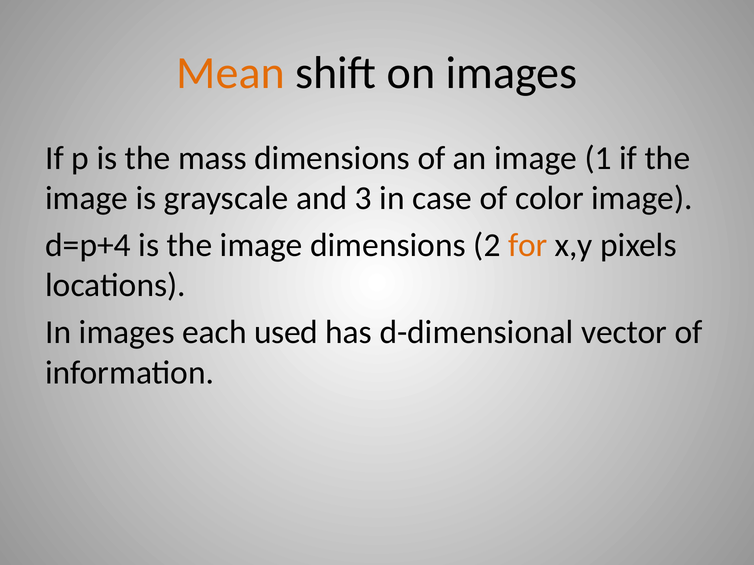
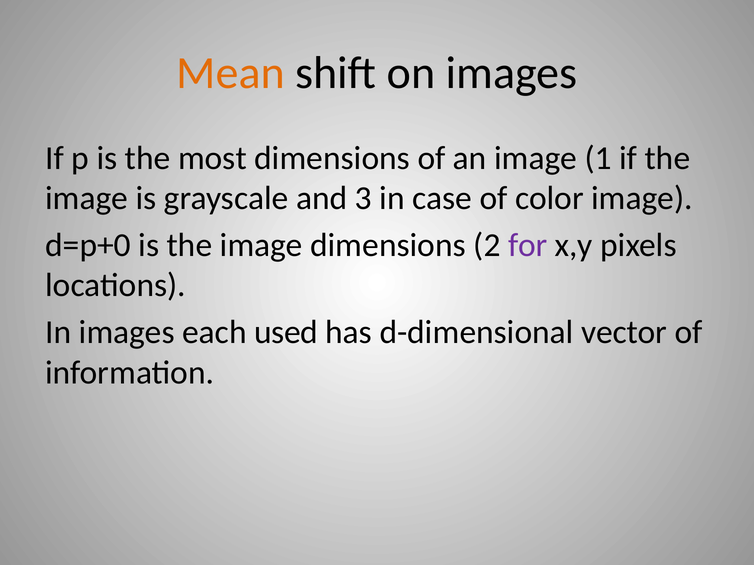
mass: mass -> most (212, 158)
d=p+4: d=p+4 -> d=p+0 (88, 245)
for colour: orange -> purple (528, 245)
